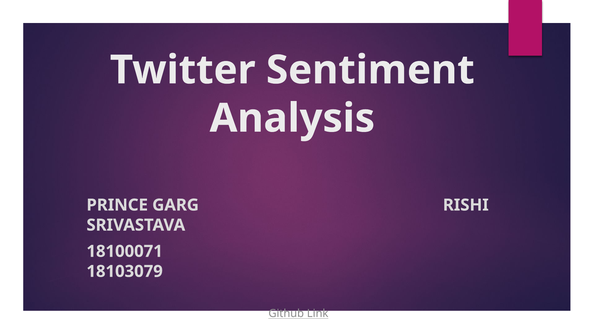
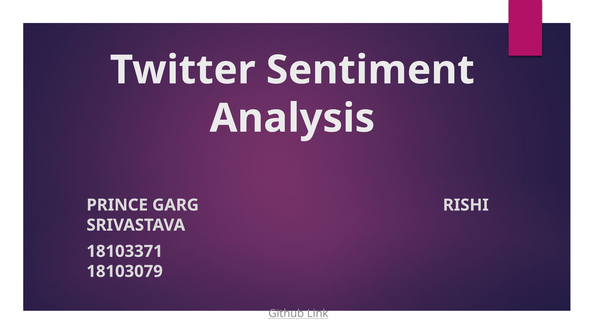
18100071: 18100071 -> 18103371 (125, 251)
